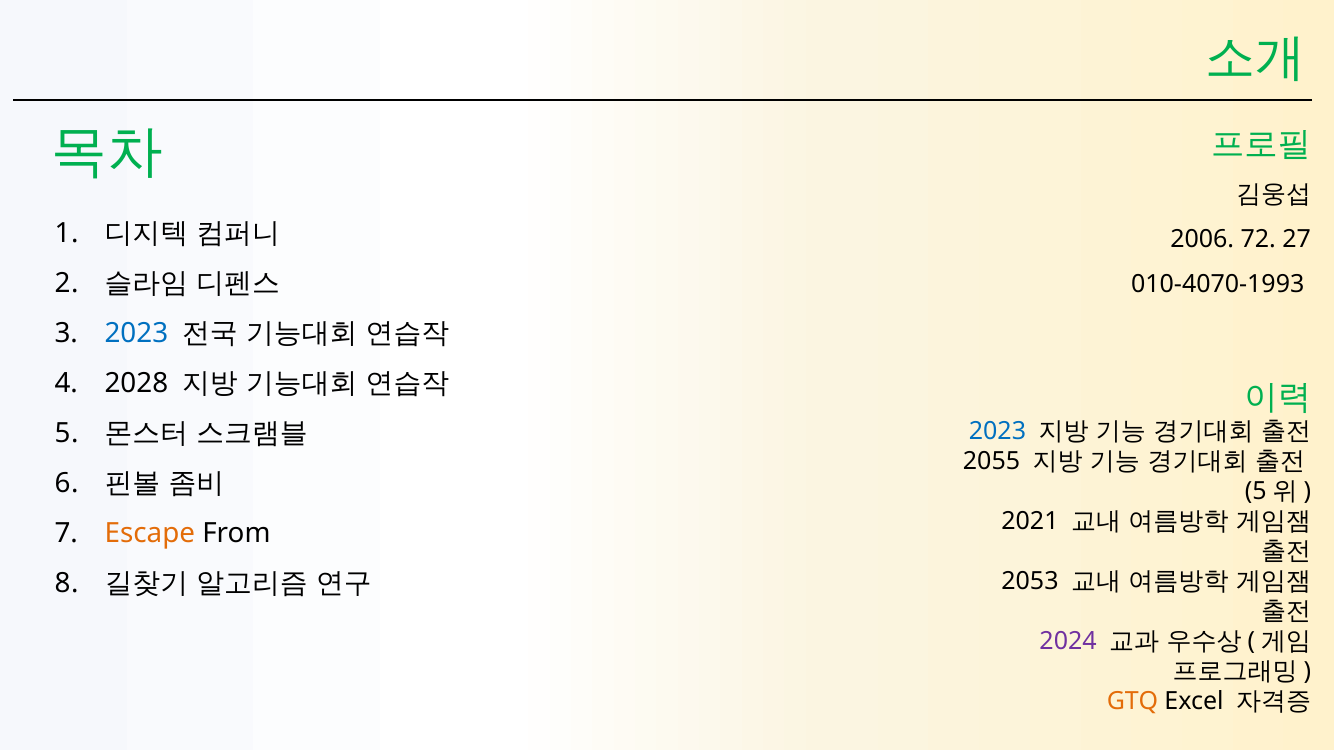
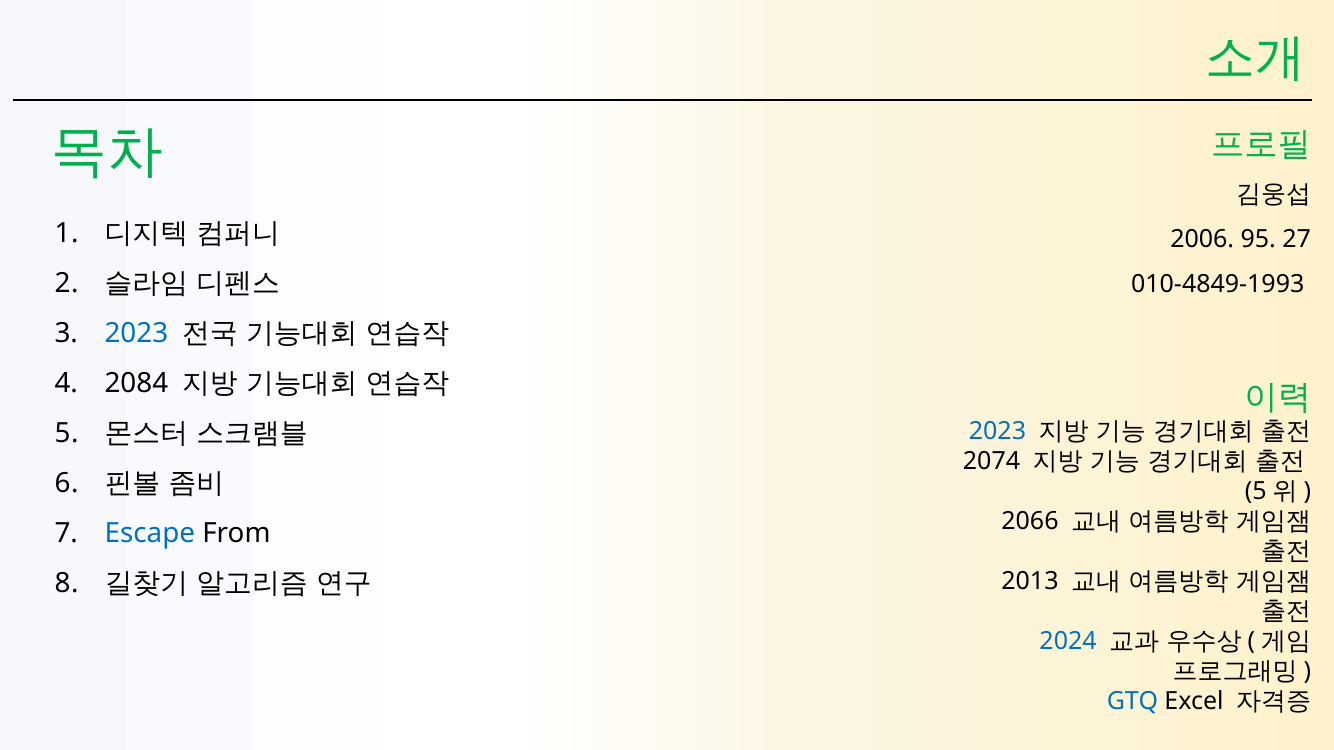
72: 72 -> 95 (1258, 239)
010-4070-1993: 010-4070-1993 -> 010-4849-1993 (1218, 284)
2028: 2028 -> 2084 (136, 383)
2055: 2055 -> 2074 (992, 462)
2021: 2021 -> 2066 (1030, 522)
Escape colour: orange -> blue (150, 533)
2053: 2053 -> 2013 (1030, 582)
2024 colour: purple -> blue (1068, 642)
GTQ colour: orange -> blue (1132, 702)
